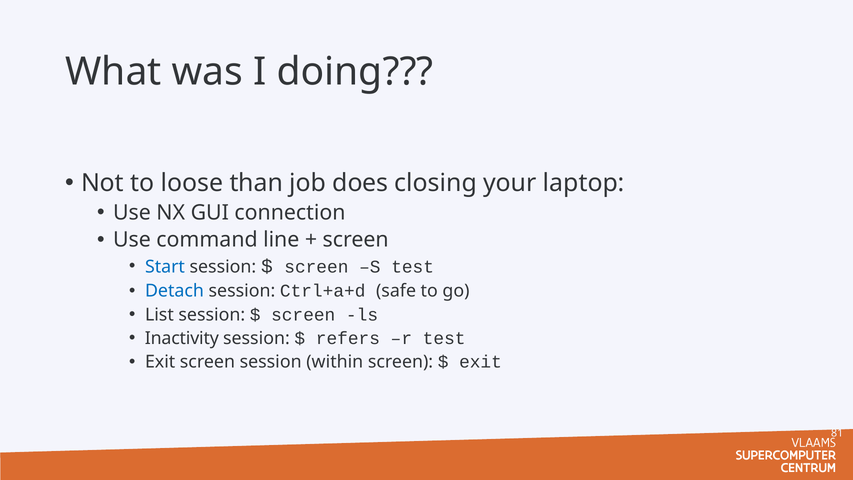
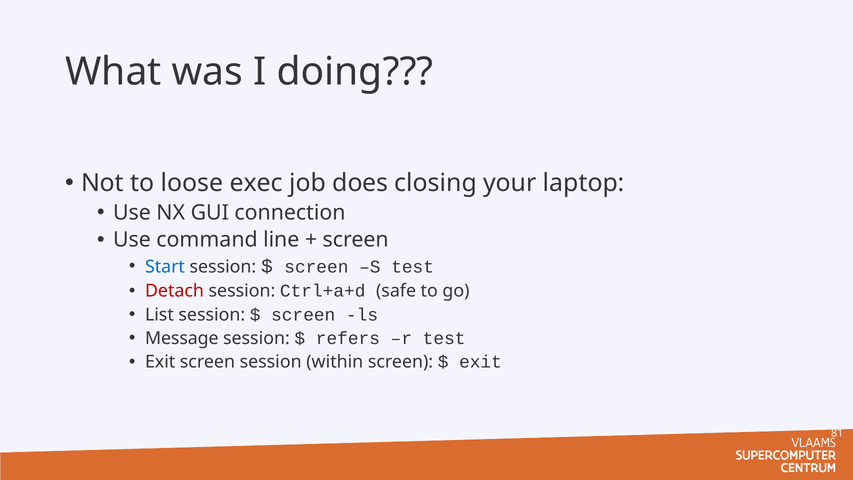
than: than -> exec (256, 183)
Detach colour: blue -> red (174, 291)
Inactivity: Inactivity -> Message (182, 338)
